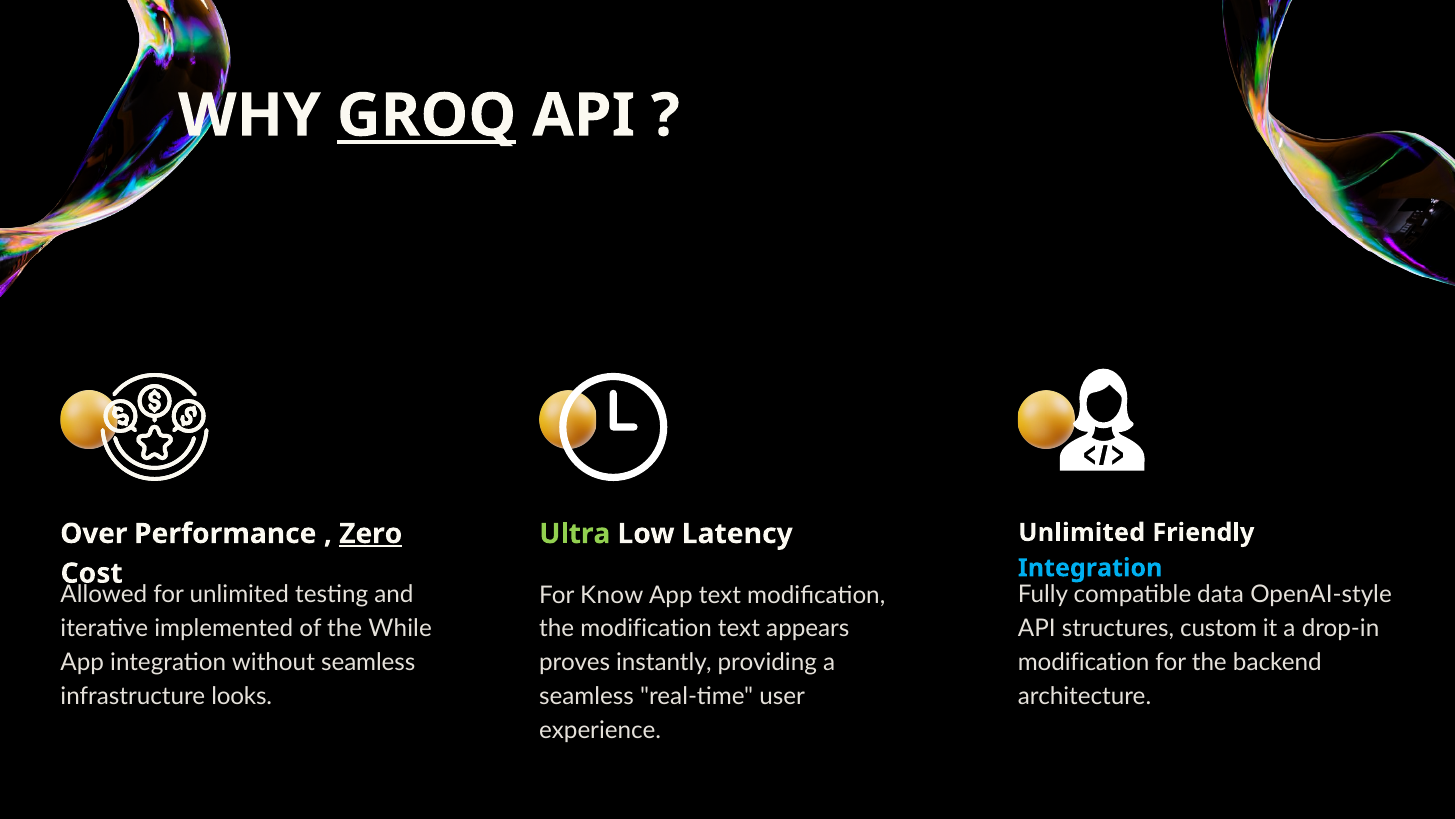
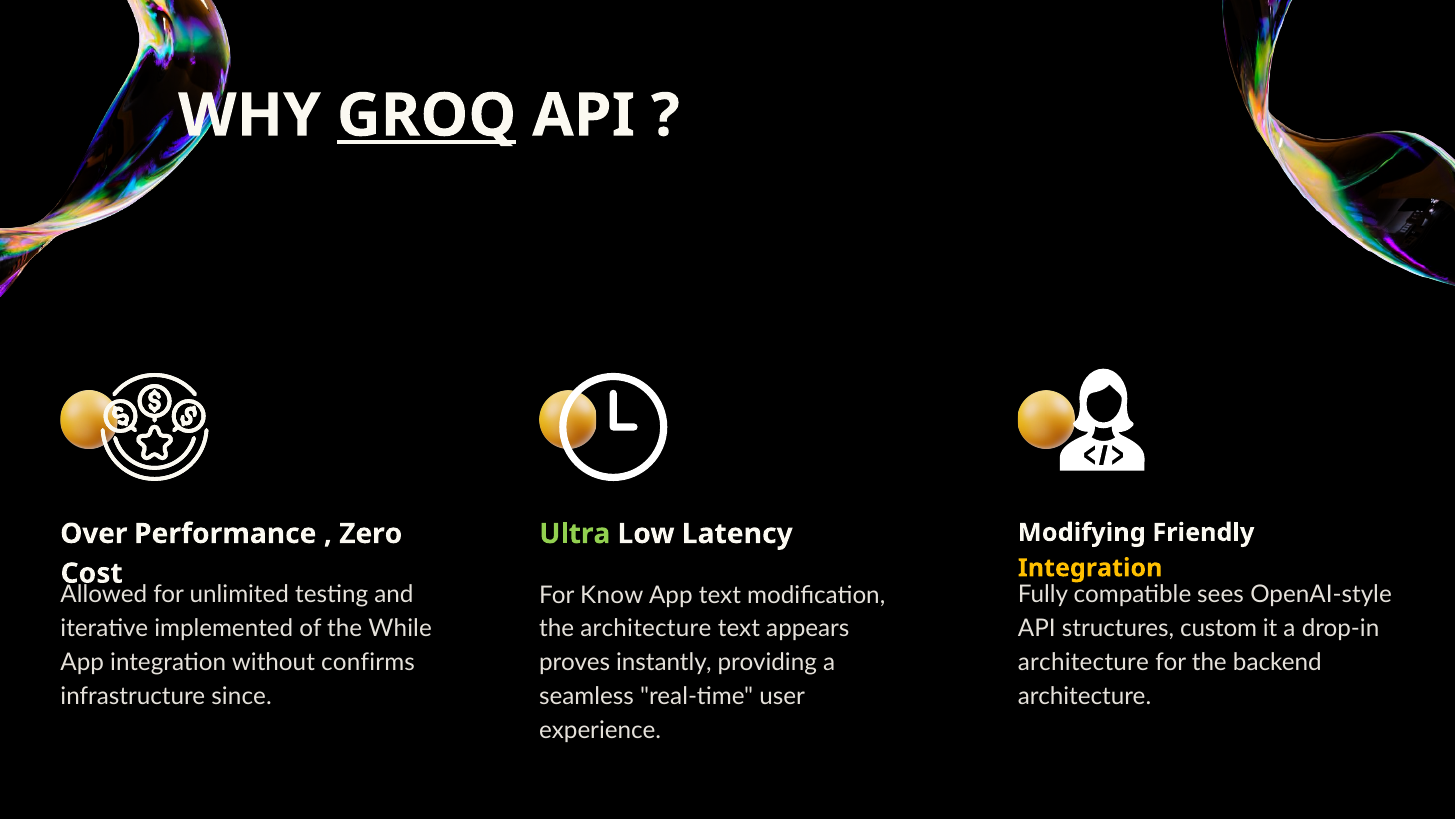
Unlimited: Unlimited -> Modifying (1082, 532)
Zero underline: present -> none (371, 533)
Integration colour: light blue -> yellow (1090, 568)
data: data -> sees (1220, 595)
the modification: modification -> architecture (646, 629)
without seamless: seamless -> confirms (368, 662)
modification: modification -> architecture (1083, 662)
looks: looks -> since (242, 696)
